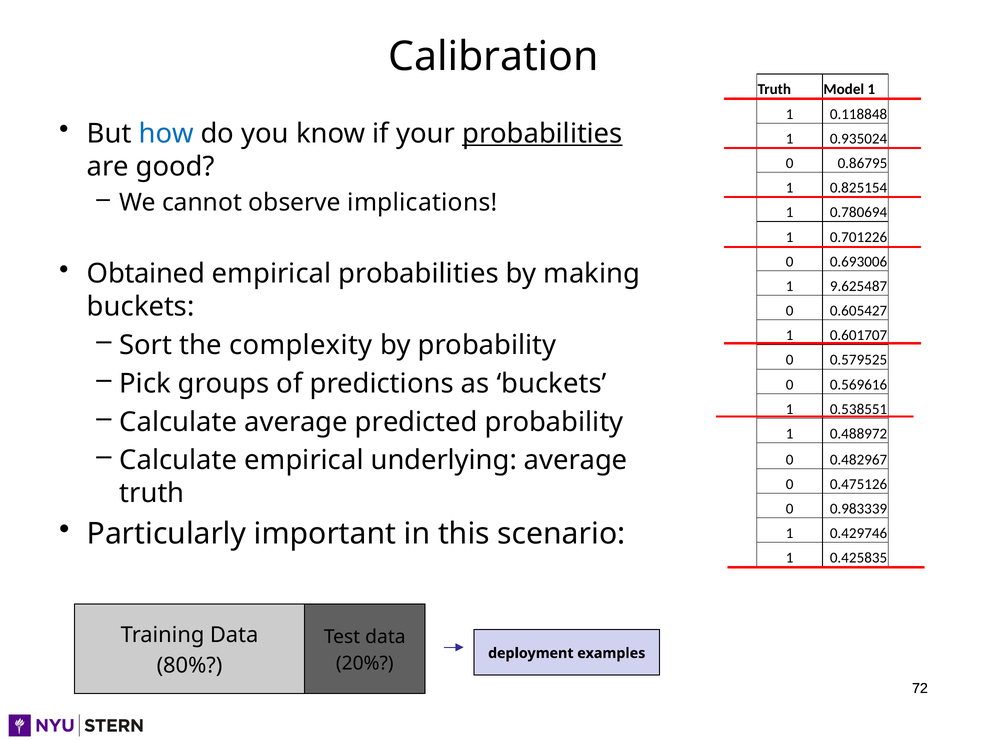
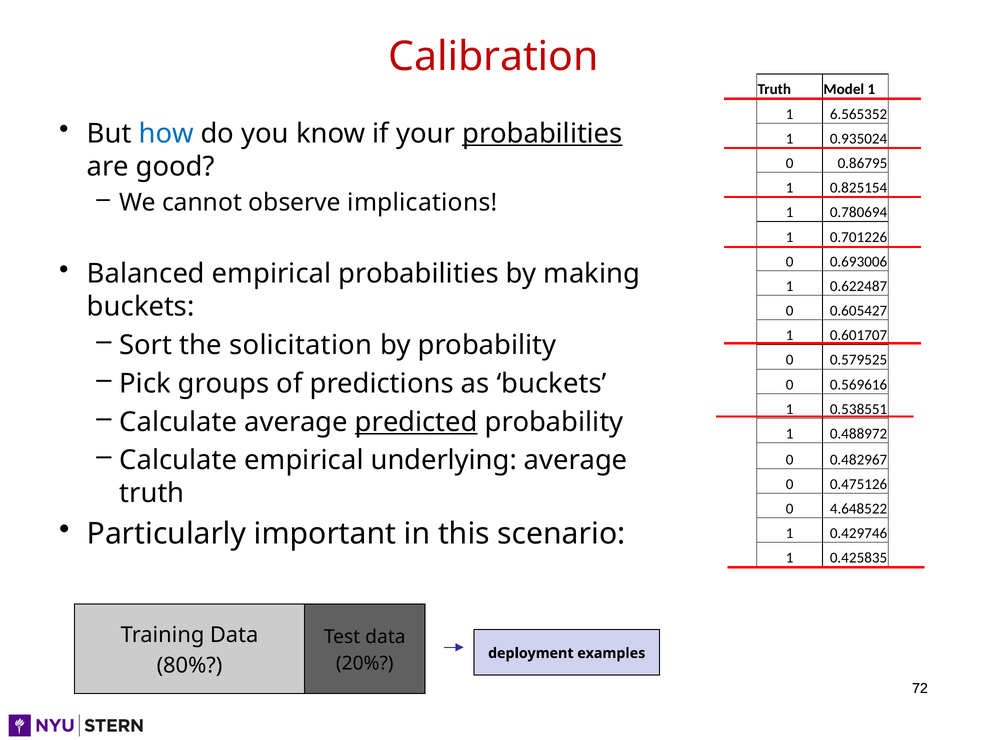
Calibration colour: black -> red (493, 57)
0.118848: 0.118848 -> 6.565352 (859, 114)
Obtained: Obtained -> Balanced (146, 274)
9.625487: 9.625487 -> 0.622487 (859, 286)
complexity: complexity -> solicitation (301, 345)
predicted underline: none -> present (416, 422)
0.983339: 0.983339 -> 4.648522 (859, 509)
